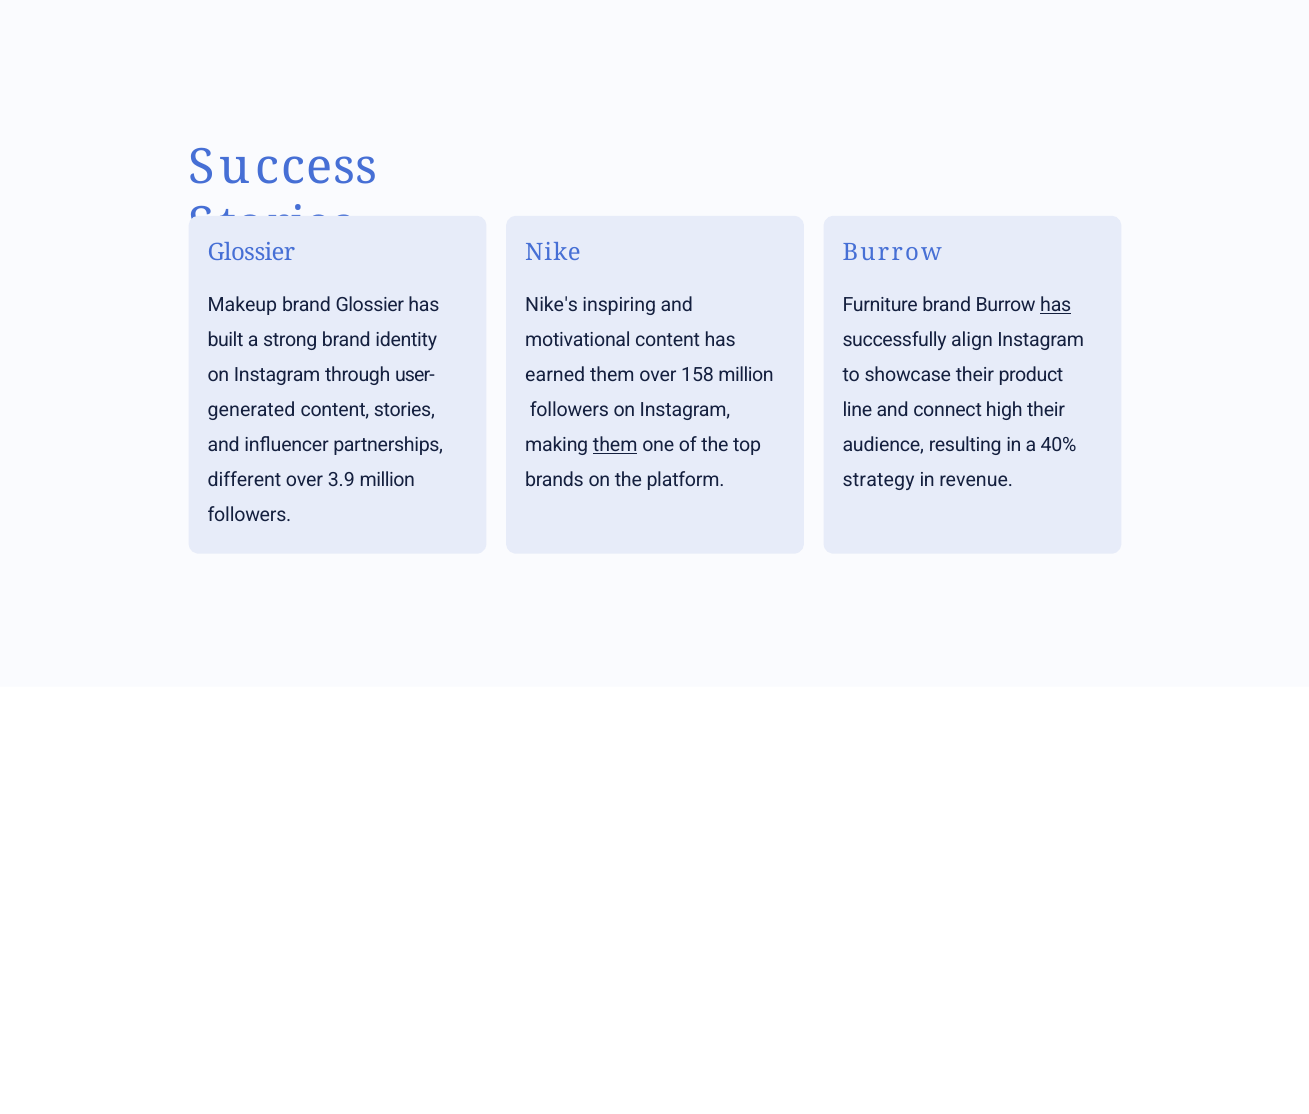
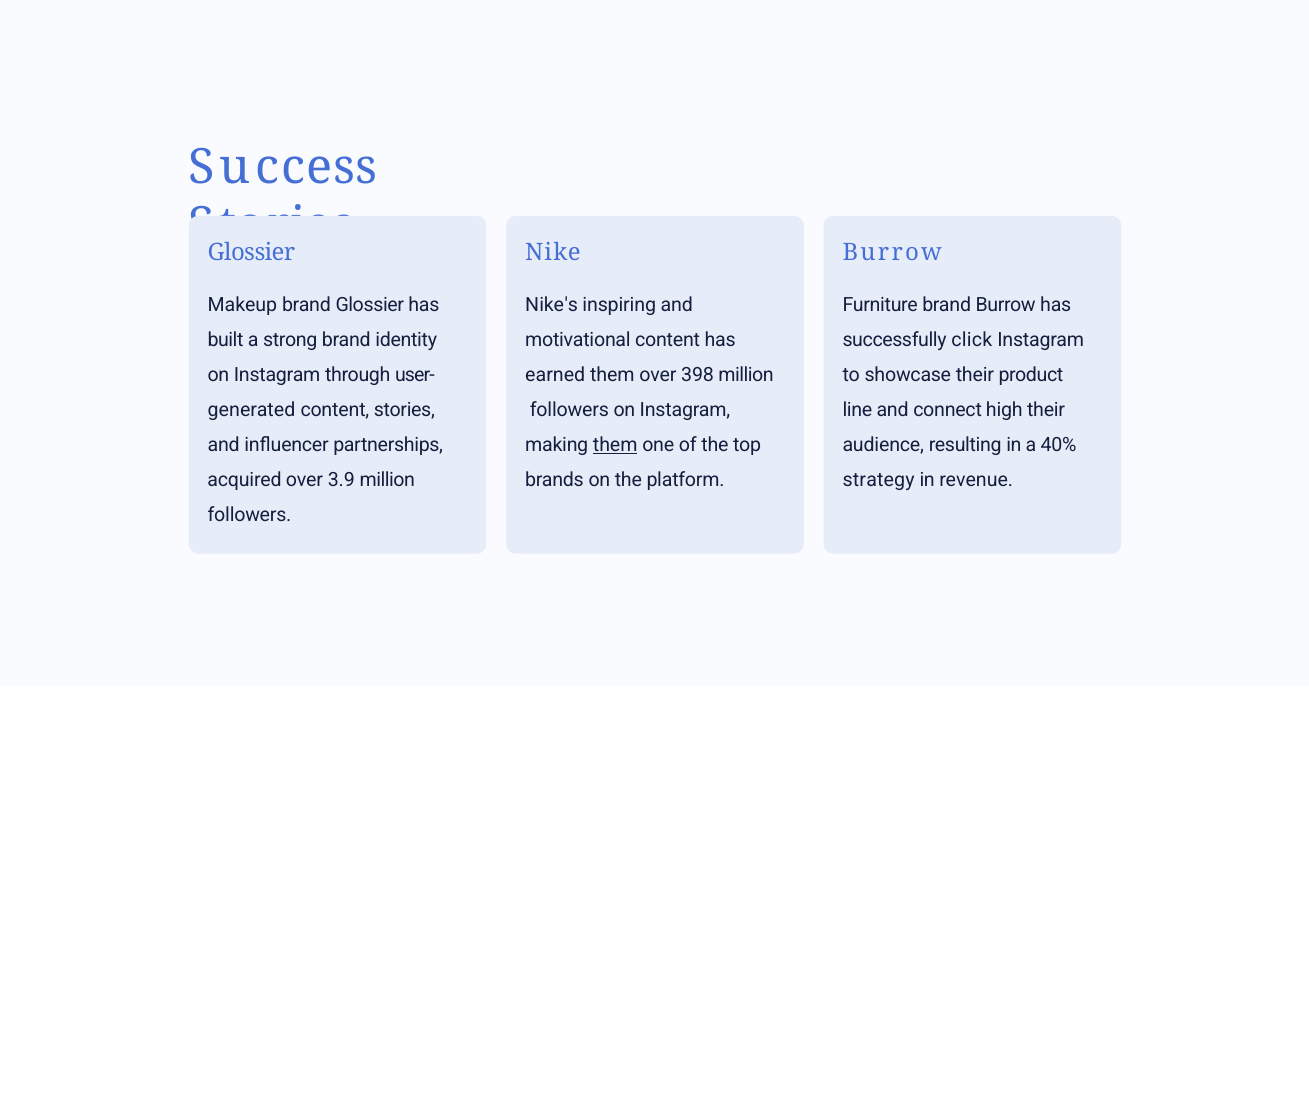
has underline: present -> none (1056, 305)
align: align -> click (972, 340)
158: 158 -> 398 (698, 375)
different: different -> acquired (245, 480)
